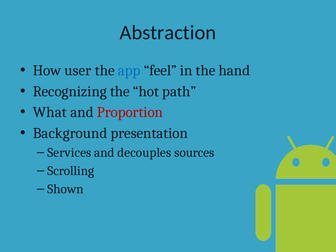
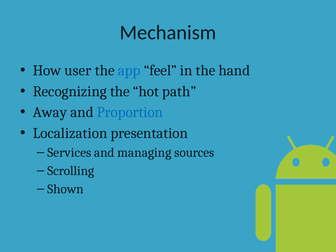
Abstraction: Abstraction -> Mechanism (168, 33)
What: What -> Away (50, 112)
Proportion colour: red -> blue (130, 112)
Background: Background -> Localization (70, 133)
decouples: decouples -> managing (144, 153)
